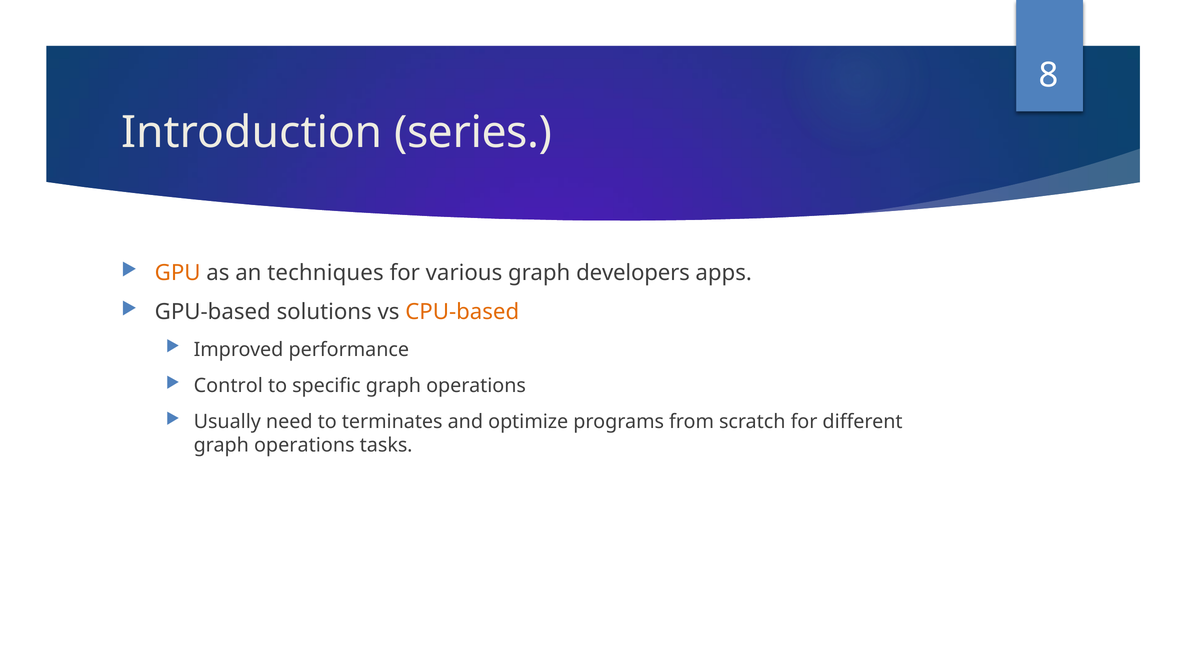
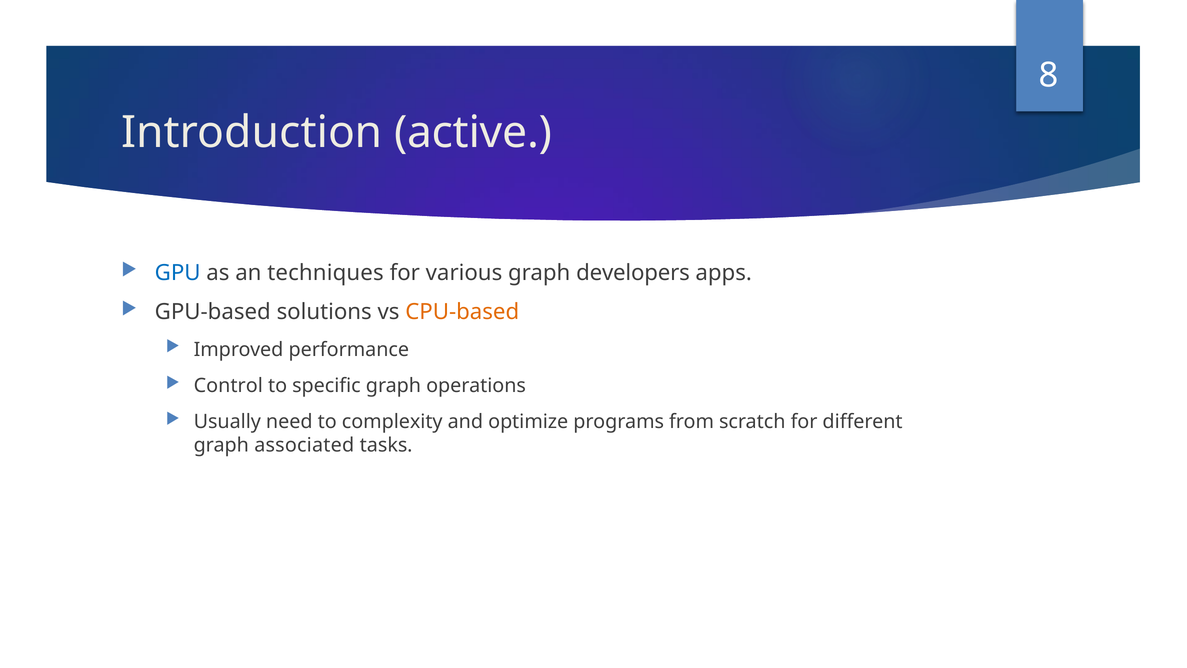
series: series -> active (473, 132)
GPU colour: orange -> blue (178, 273)
terminates: terminates -> complexity (392, 422)
operations: operations -> associated (304, 445)
